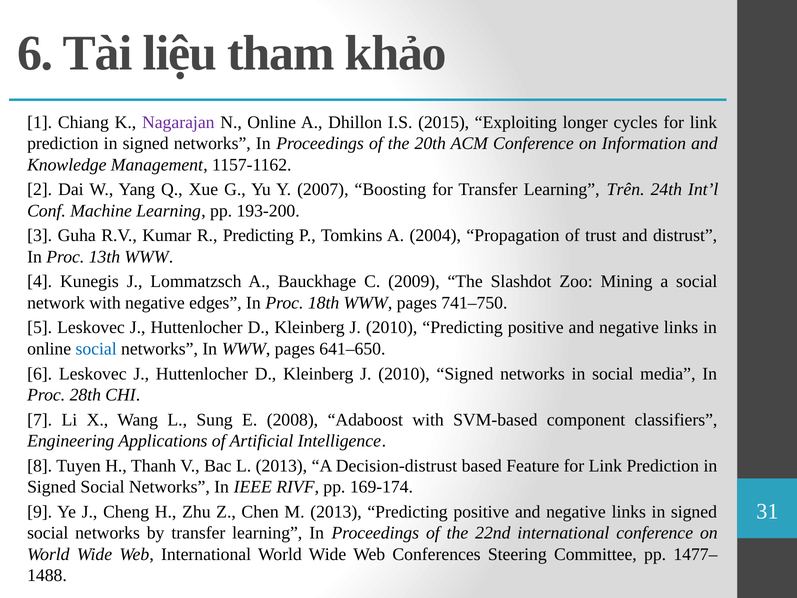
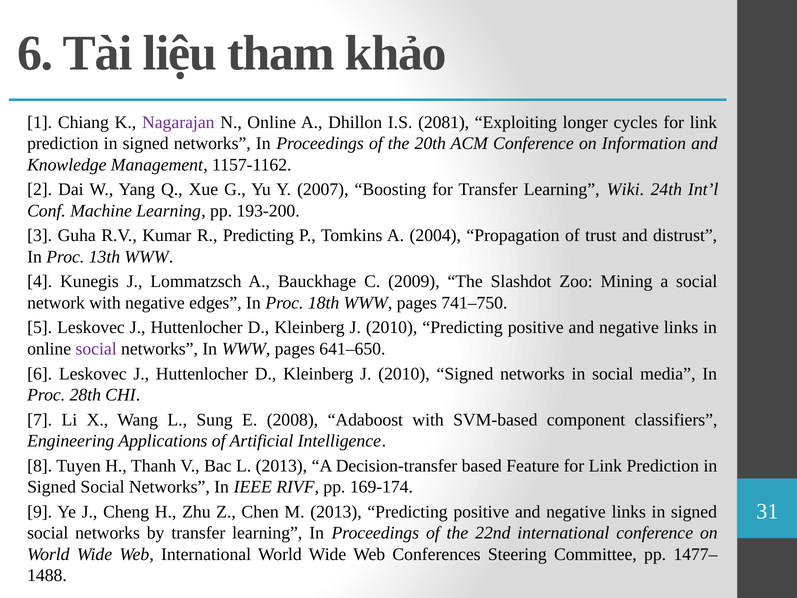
2015: 2015 -> 2081 (444, 122)
Trên: Trên -> Wiki (626, 189)
social colour: blue -> purple (96, 349)
Decision-distrust: Decision-distrust -> Decision-transfer (397, 466)
